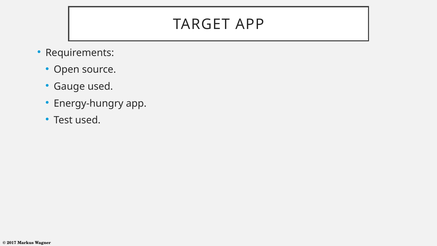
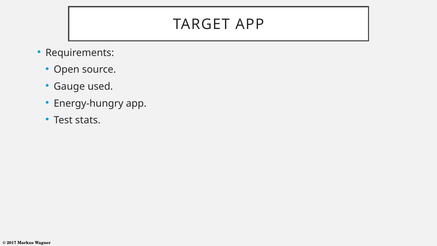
Test used: used -> stats (88, 120)
